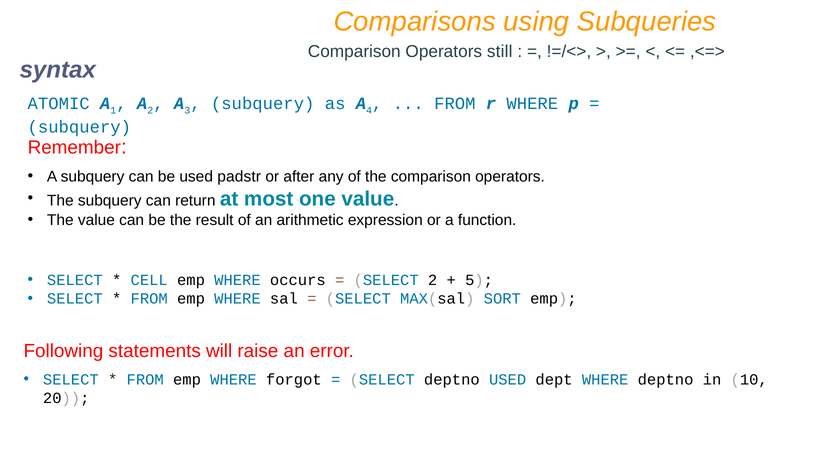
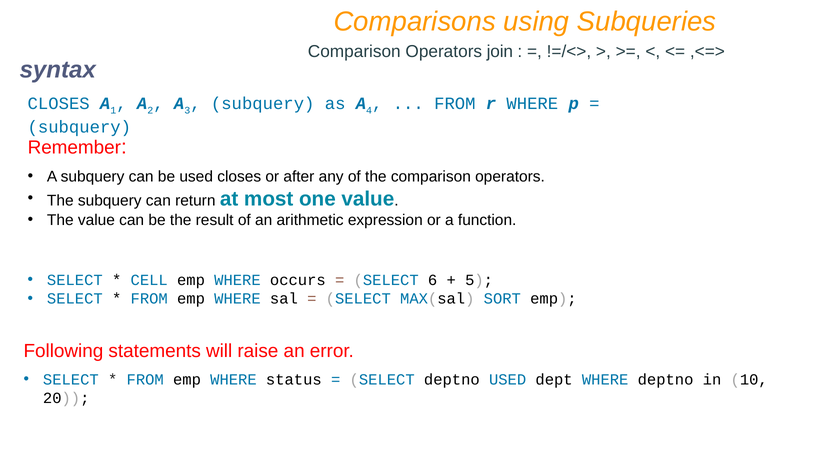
still: still -> join (500, 52)
ATOMIC: ATOMIC -> CLOSES (59, 104)
used padstr: padstr -> closes (239, 177)
SELECT 2: 2 -> 6 (433, 280)
forgot: forgot -> status (294, 379)
